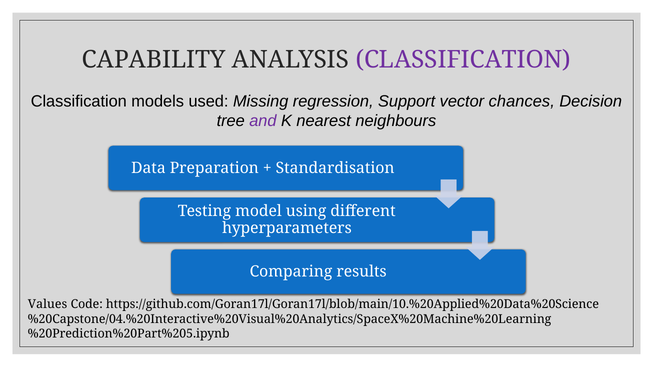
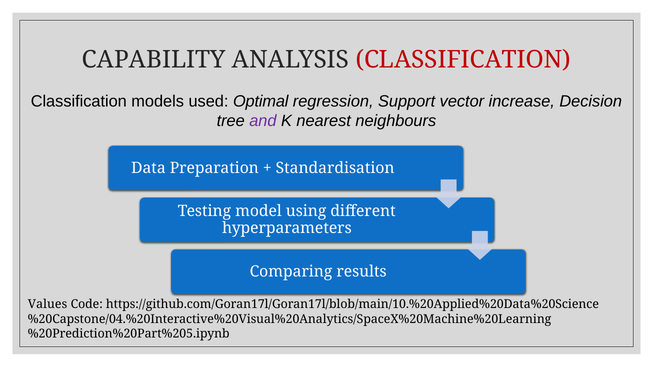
CLASSIFICATION colour: purple -> red (463, 60)
Missing: Missing -> Optimal (261, 101)
chances: chances -> increase (522, 101)
